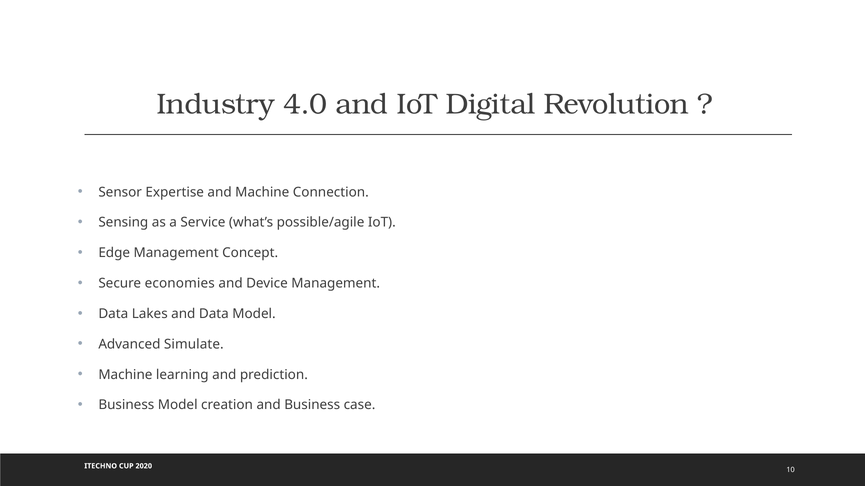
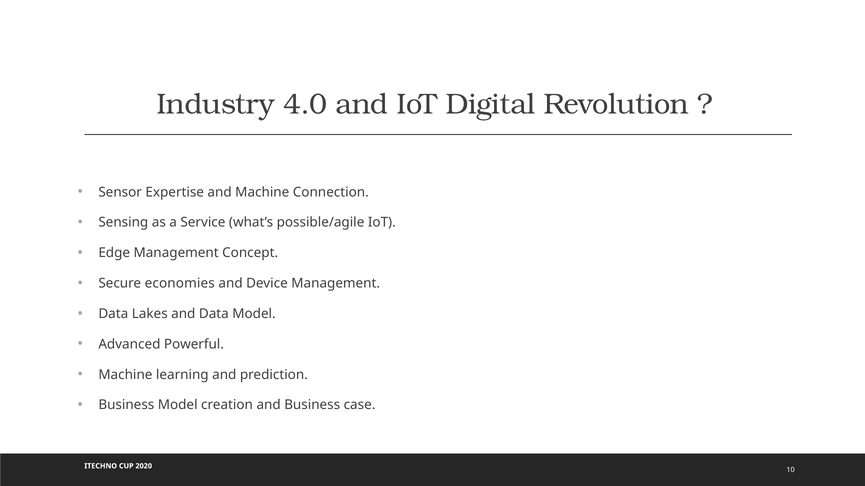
Simulate: Simulate -> Powerful (194, 345)
